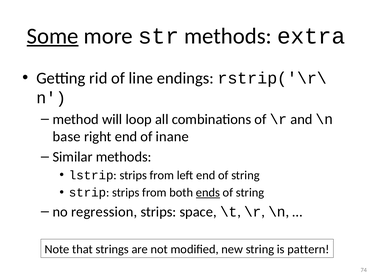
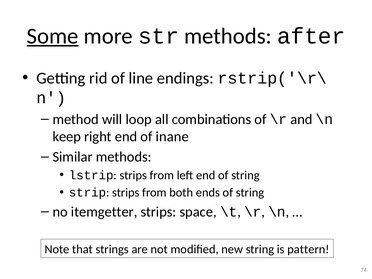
extra: extra -> after (311, 36)
base: base -> keep (67, 137)
ends underline: present -> none (208, 193)
regression: regression -> itemgetter (104, 212)
